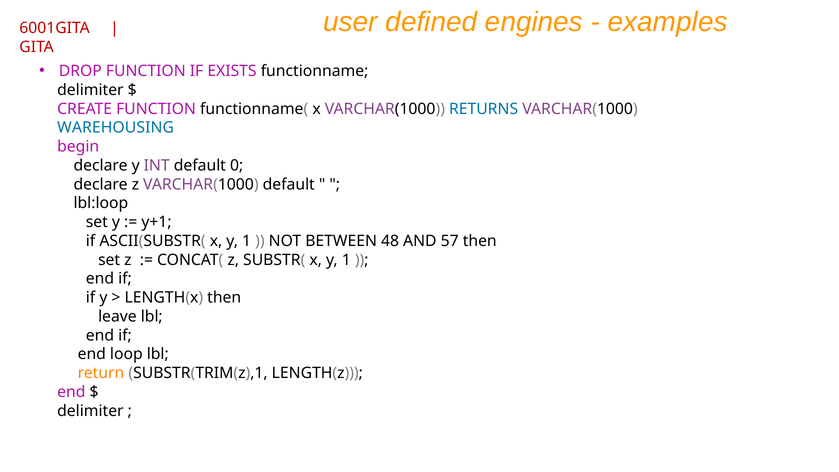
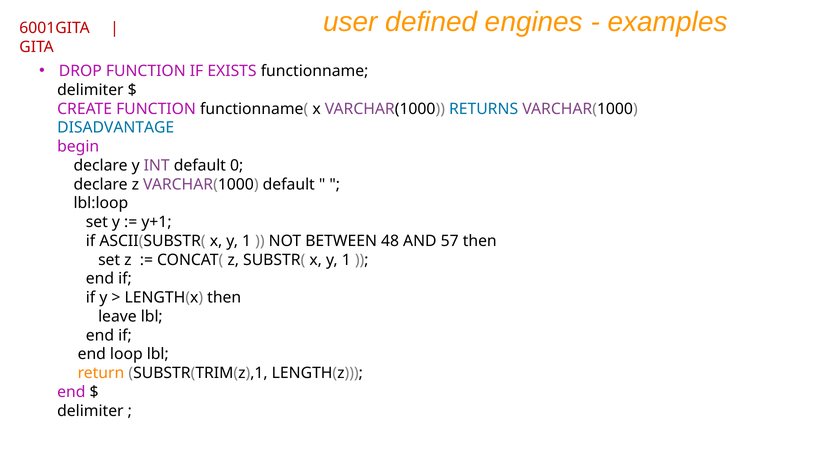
WAREHOUSING: WAREHOUSING -> DISADVANTAGE (116, 128)
